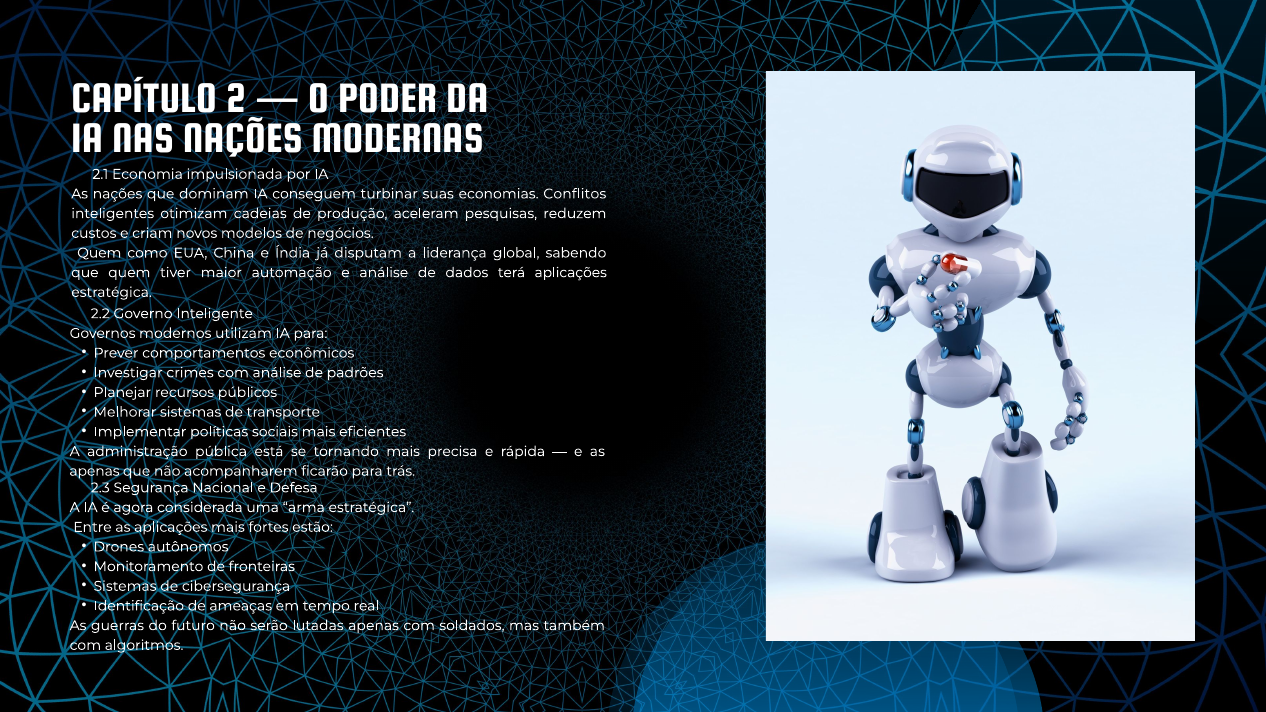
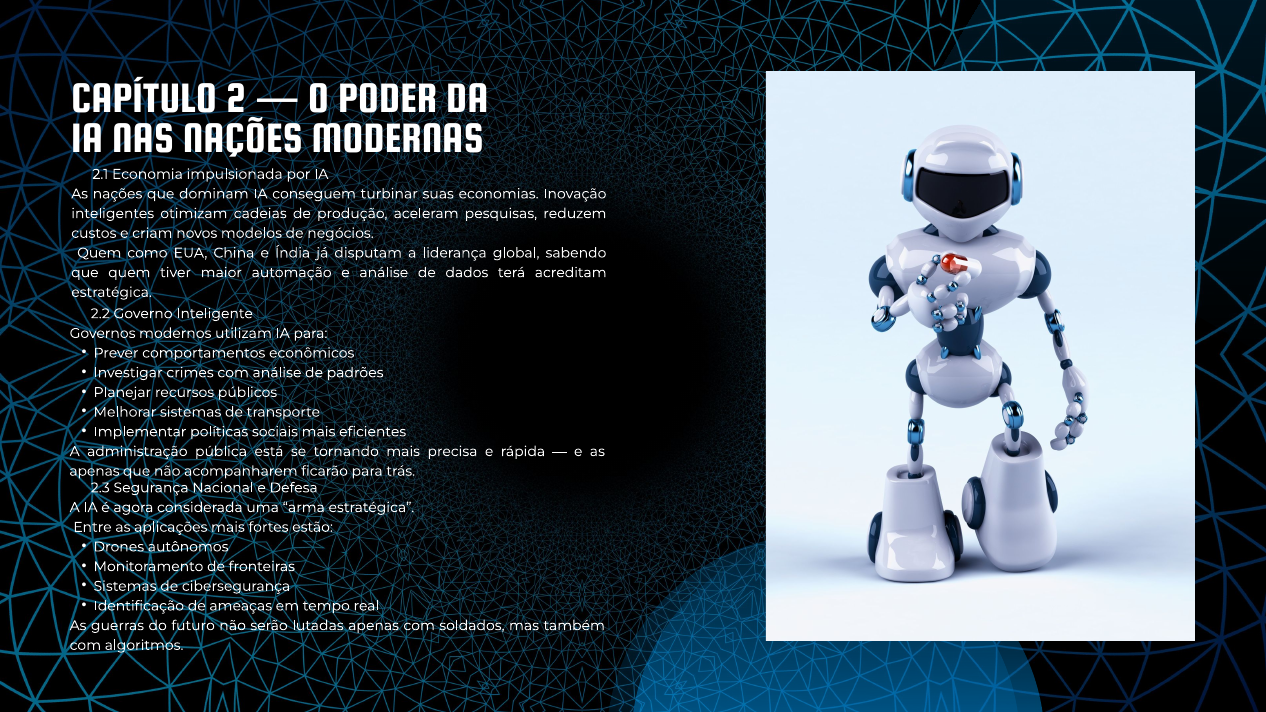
Conflitos: Conflitos -> Inovação (575, 194)
terá aplicações: aplicações -> acreditam (571, 273)
